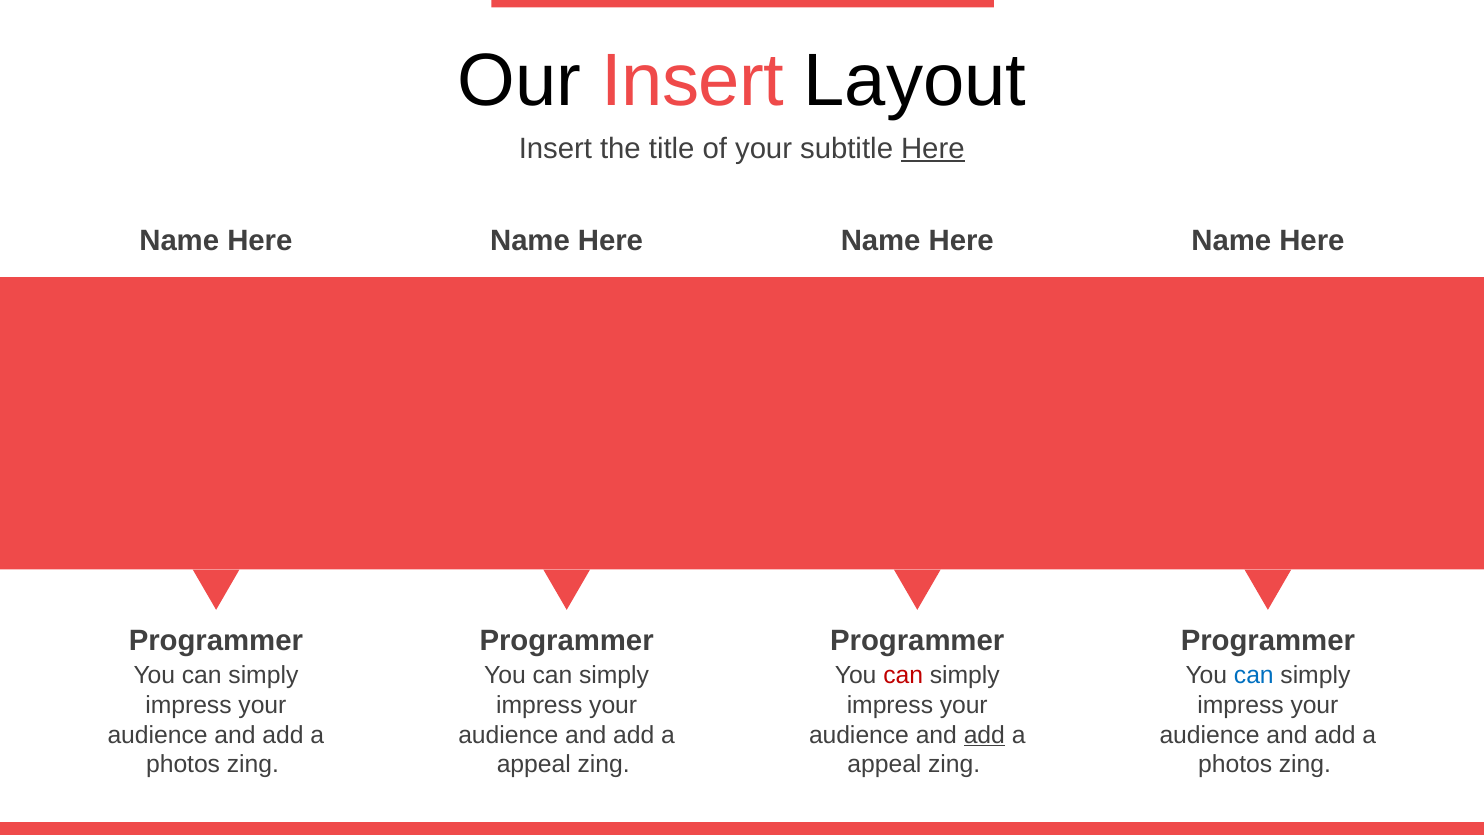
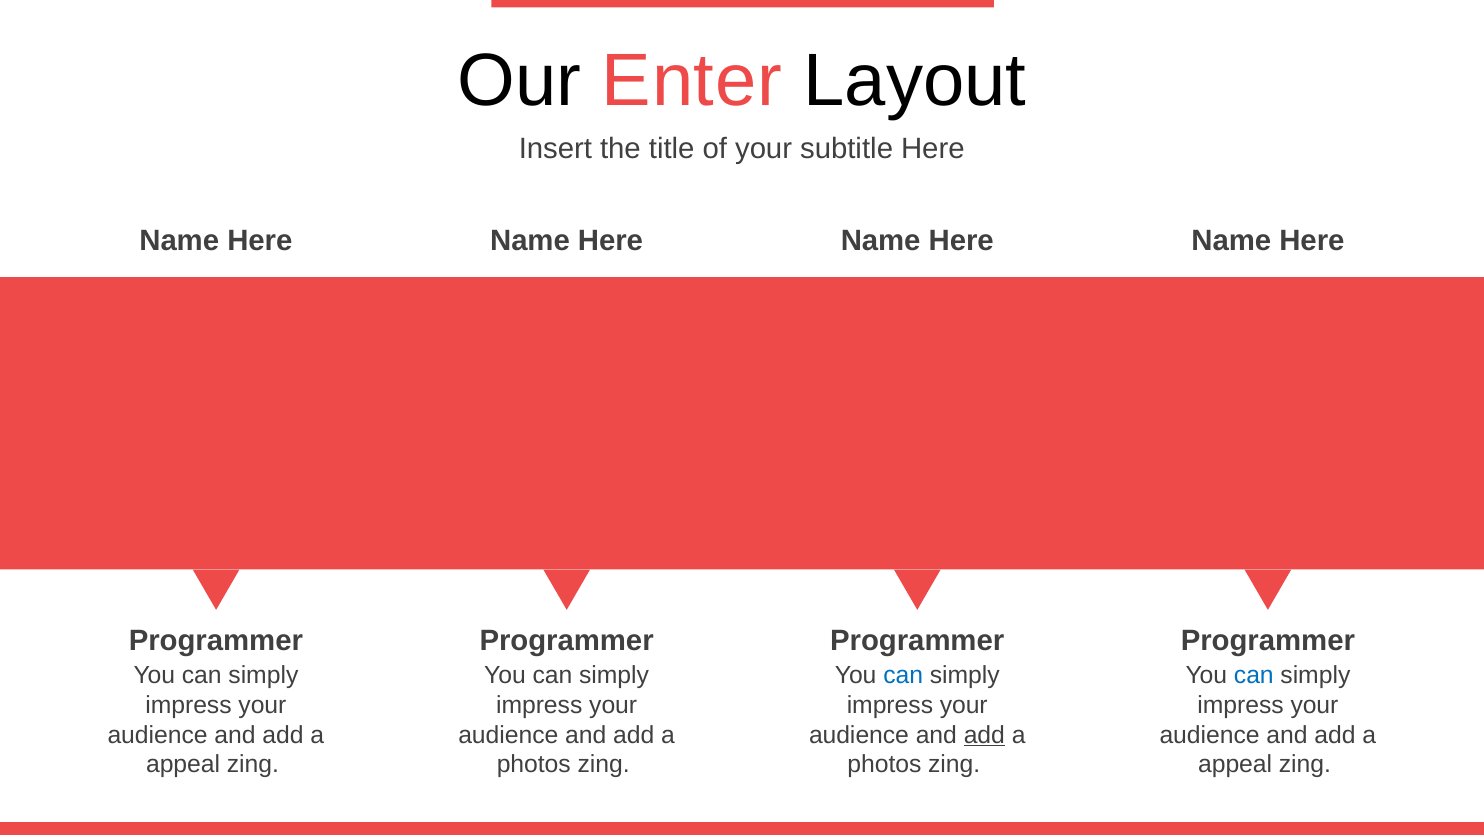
Our Insert: Insert -> Enter (692, 81)
Here underline: present -> none (933, 148)
can colour: red -> blue (903, 675)
photos: photos -> appeal (183, 764)
appeal: appeal -> photos (534, 764)
appeal: appeal -> photos (884, 764)
photos: photos -> appeal (1235, 764)
